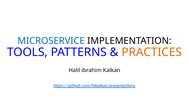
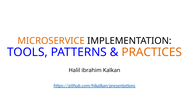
MICROSERVICE colour: blue -> orange (51, 41)
